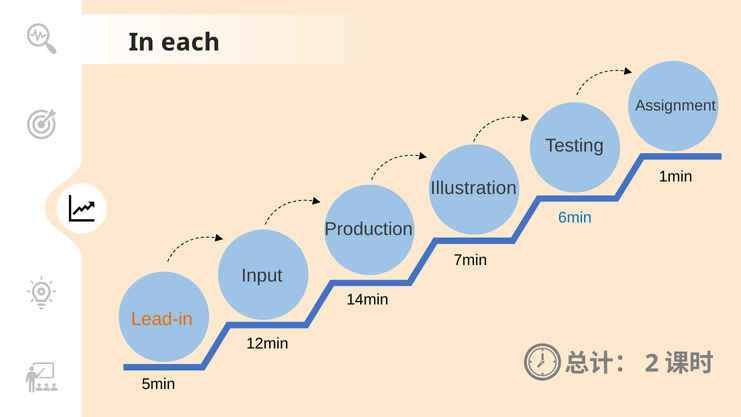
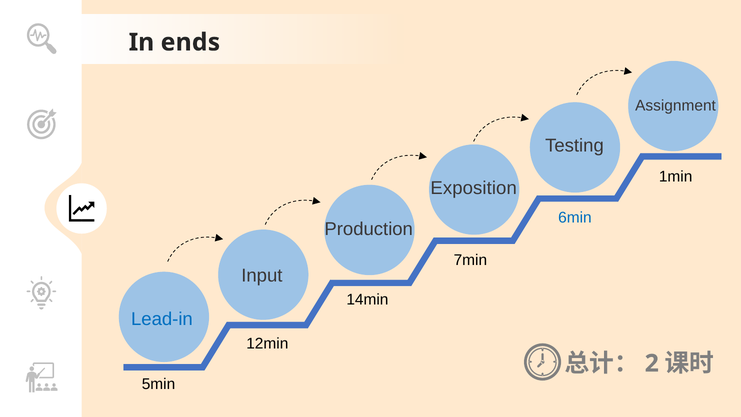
each: each -> ends (190, 42)
Illustration: Illustration -> Exposition (474, 188)
Lead-in colour: orange -> blue (162, 319)
